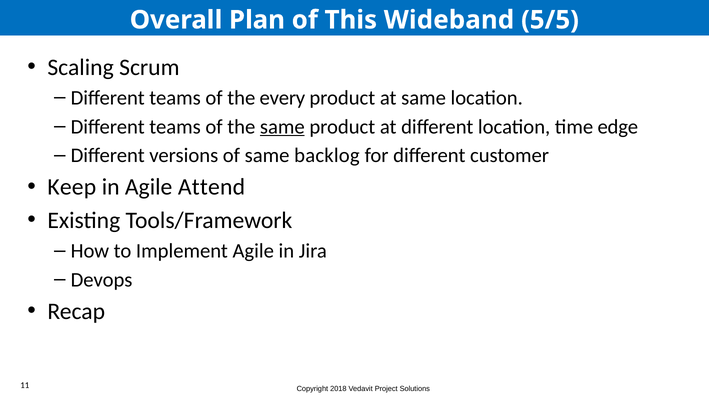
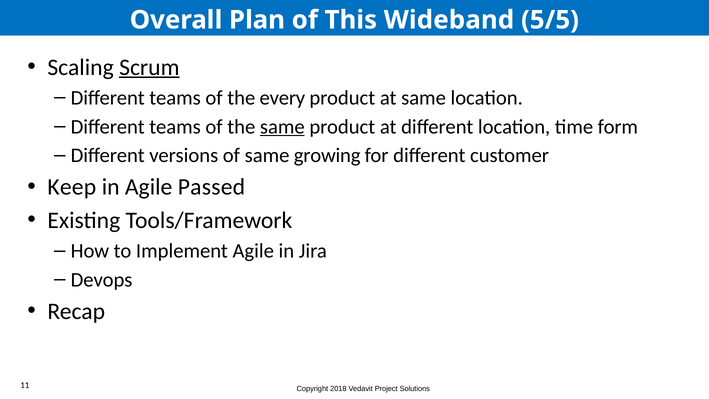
Scrum underline: none -> present (149, 67)
edge: edge -> form (618, 127)
backlog: backlog -> growing (327, 156)
Attend: Attend -> Passed (211, 187)
